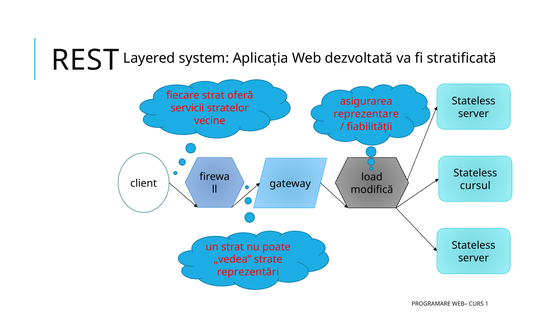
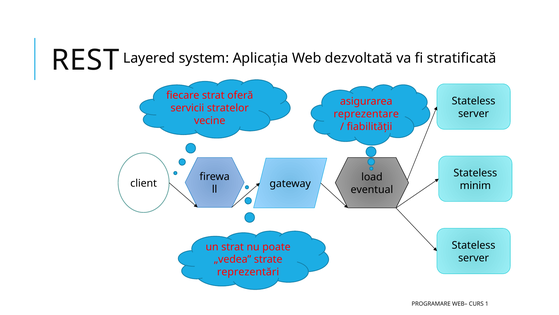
cursul: cursul -> minim (475, 185)
modifică: modifică -> eventual (372, 189)
